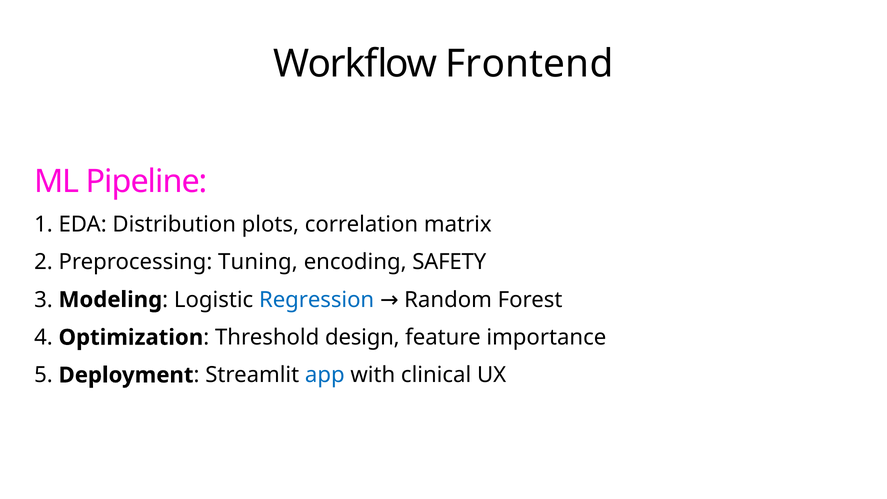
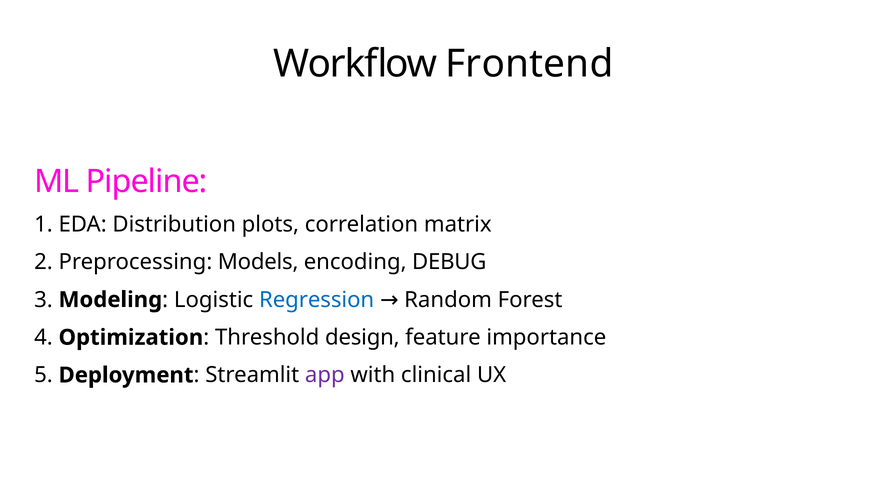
Tuning: Tuning -> Models (258, 262)
SAFETY: SAFETY -> DEBUG (449, 262)
app colour: blue -> purple (325, 375)
